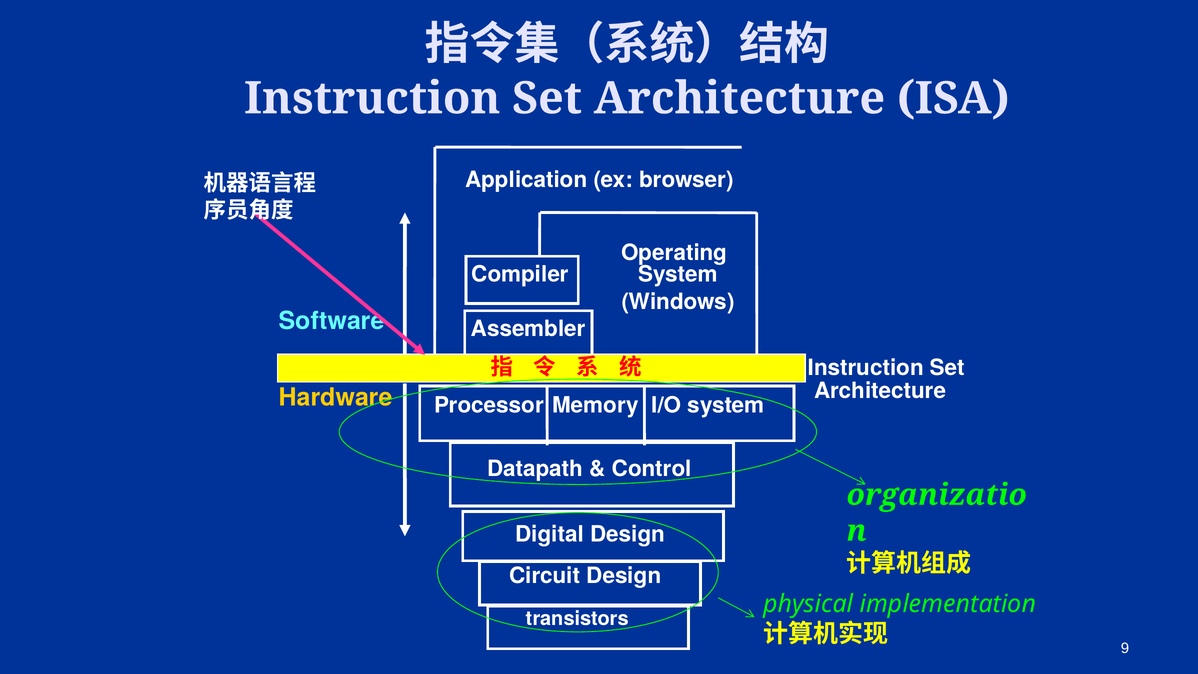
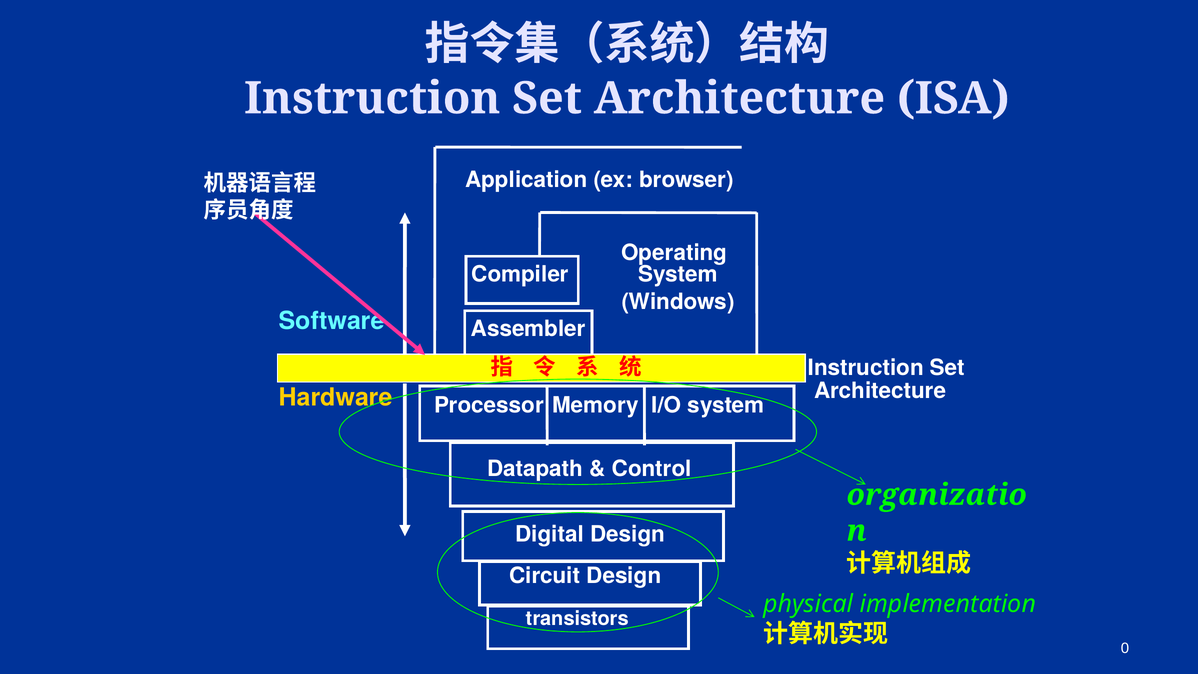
9: 9 -> 0 (1125, 648)
